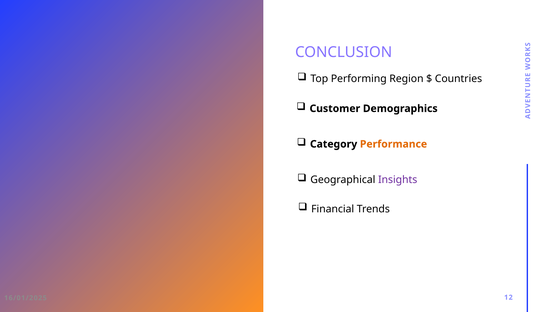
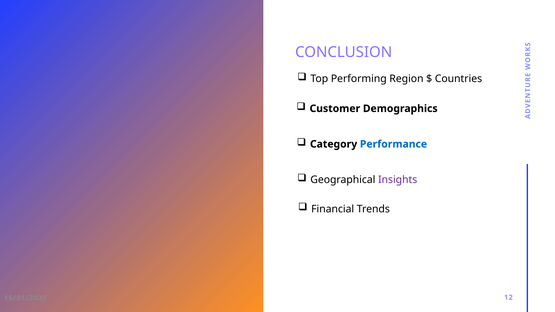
Performance colour: orange -> blue (394, 144)
